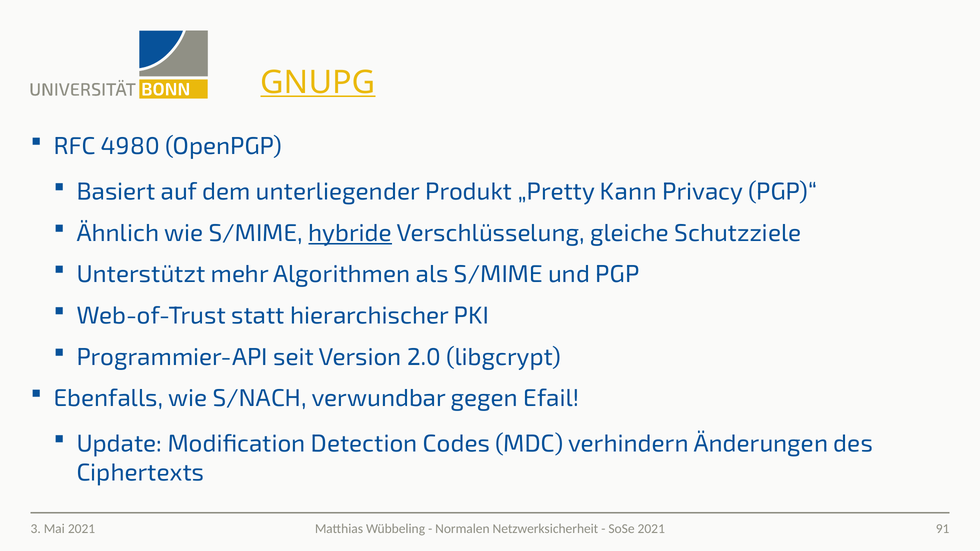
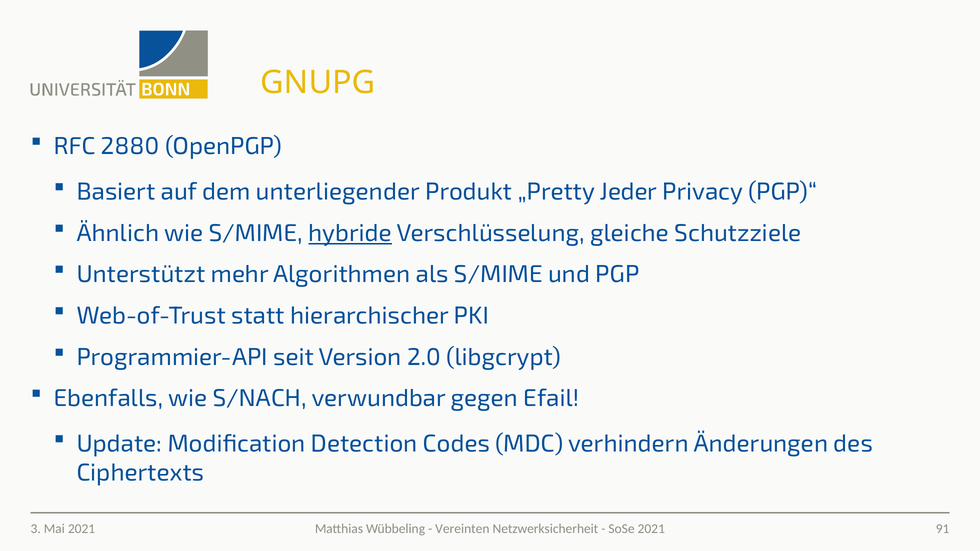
GNUPG underline: present -> none (318, 82)
4980: 4980 -> 2880 (130, 147)
Kann: Kann -> Jeder (629, 192)
Normalen: Normalen -> Vereinten (462, 529)
